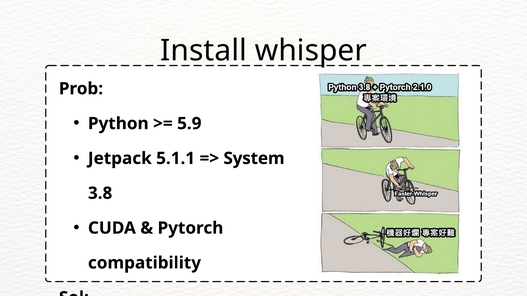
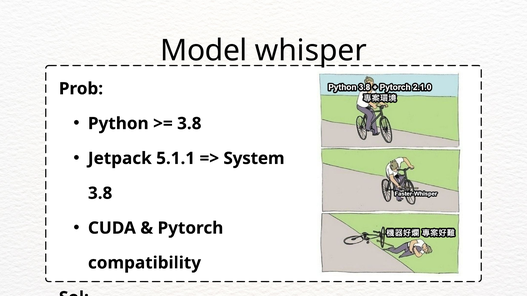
Install: Install -> Model (204, 51)
5.9: 5.9 -> 3.8 (189, 124)
